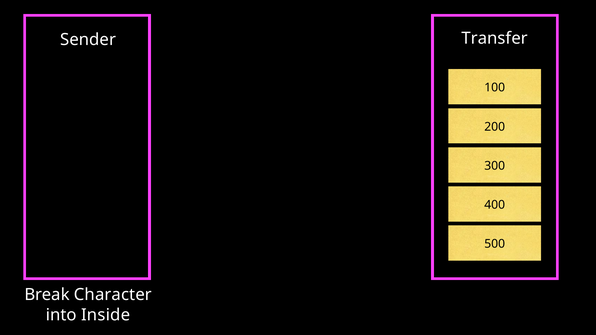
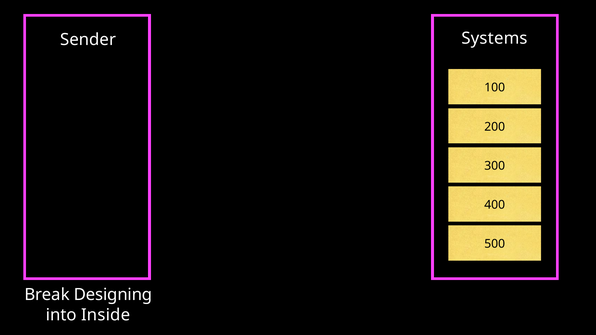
Transfer: Transfer -> Systems (495, 38)
Character: Character -> Designing (113, 295)
